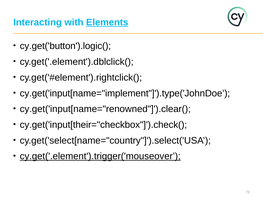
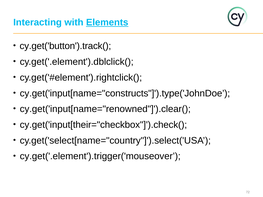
cy.get('button').logic(: cy.get('button').logic( -> cy.get('button').track( (65, 46)
cy.get('input[name="implement"]').type('JohnDoe: cy.get('input[name="implement"]').type('JohnDoe -> cy.get('input[name="constructs"]').type('JohnDoe (125, 93)
cy.get('.element').trigger('mouseover underline: present -> none (100, 156)
